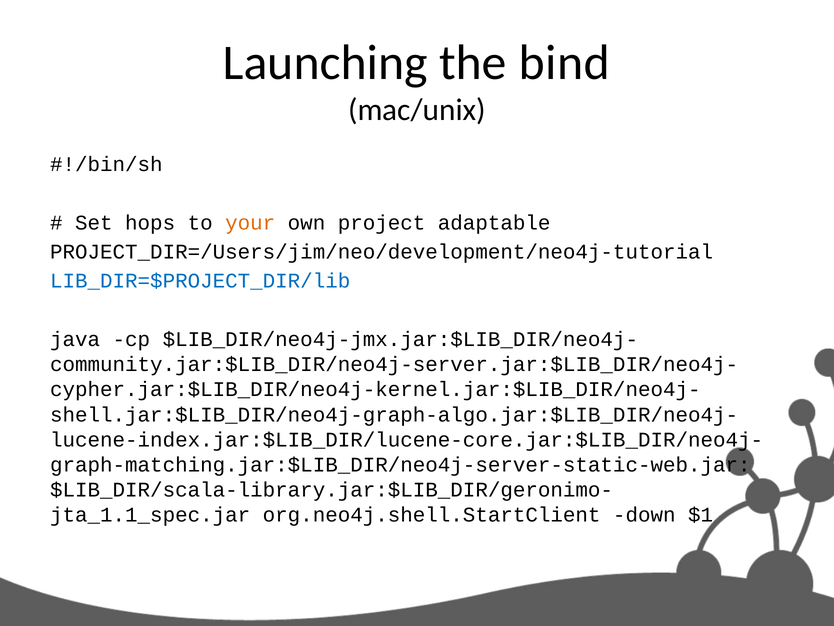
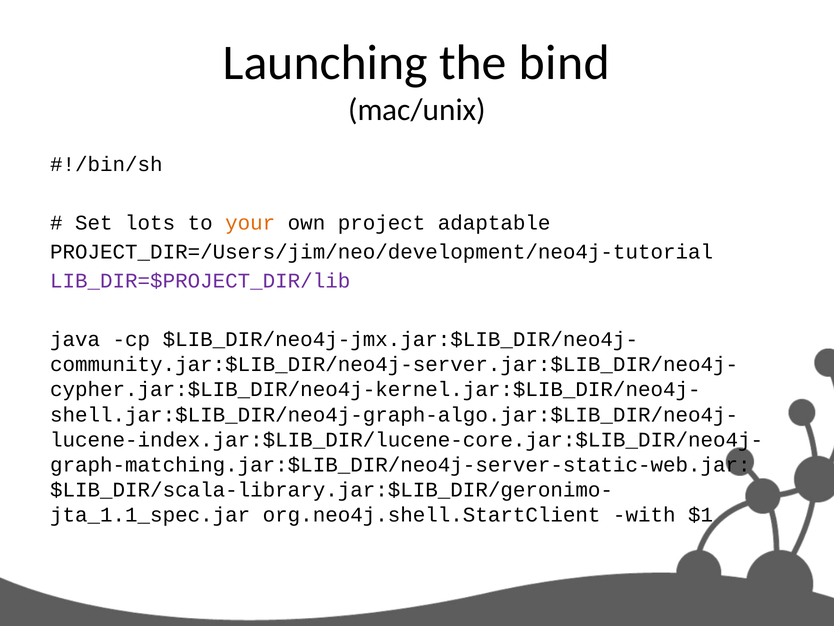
hops: hops -> lots (150, 222)
LIB_DIR=$PROJECT_DIR/lib colour: blue -> purple (200, 281)
down: down -> with (644, 514)
